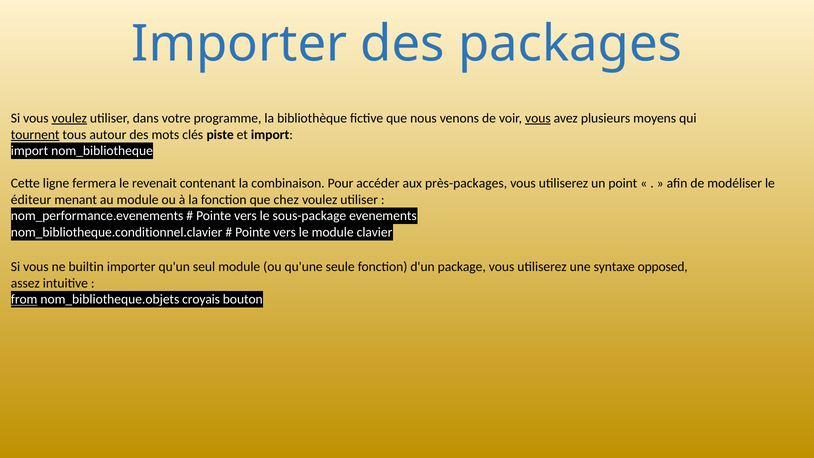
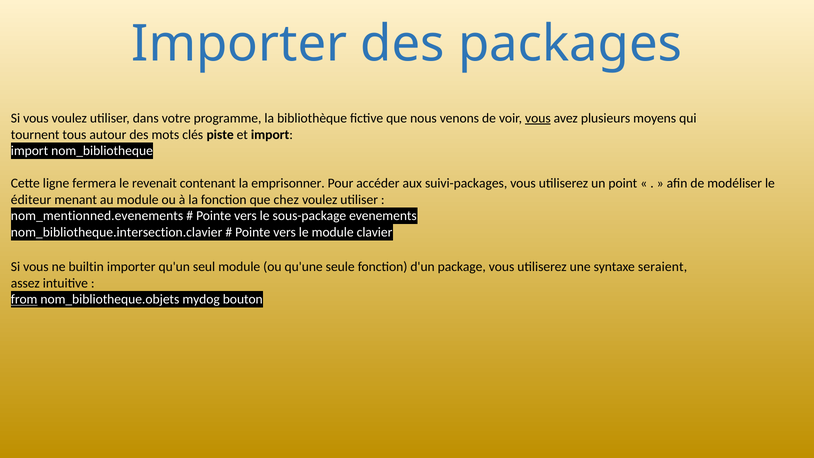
voulez underline: present -> none (69, 118)
tournent underline: present -> none (35, 134)
combinaison: combinaison -> emprisonner (288, 183)
près-packages: près-packages -> suivi-packages (466, 183)
nom_performance.evenements: nom_performance.evenements -> nom_mentionned.evenements (97, 216)
nom_bibliotheque.conditionnel.clavier: nom_bibliotheque.conditionnel.clavier -> nom_bibliotheque.intersection.clavier (117, 232)
opposed: opposed -> seraient (663, 267)
croyais: croyais -> mydog (201, 299)
